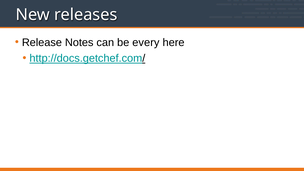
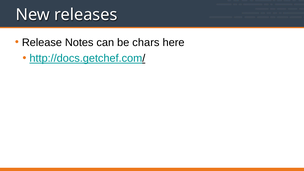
every: every -> chars (146, 42)
